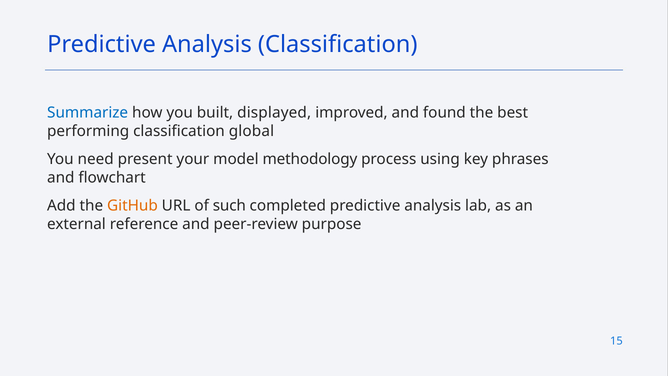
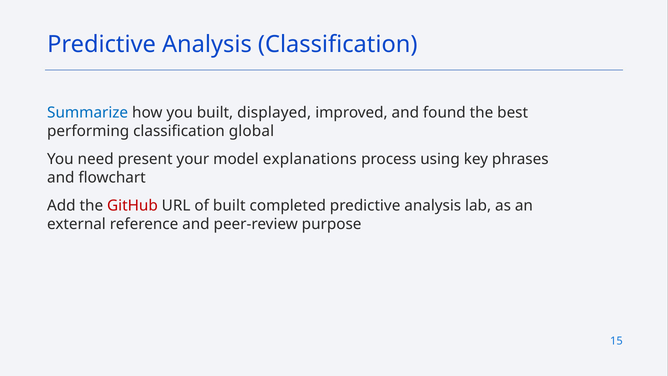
methodology: methodology -> explanations (310, 159)
GitHub colour: orange -> red (132, 206)
of such: such -> built (229, 206)
